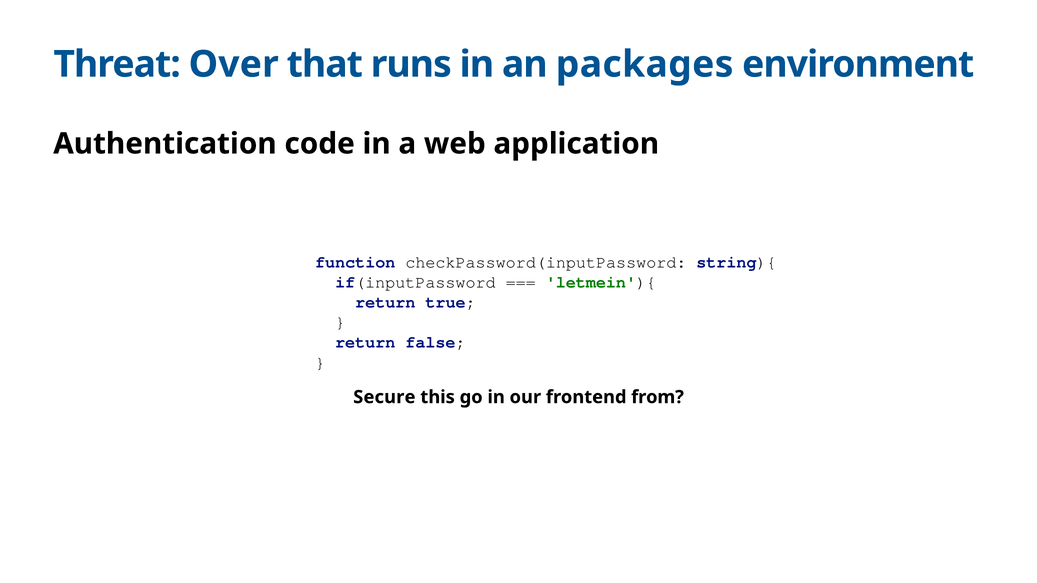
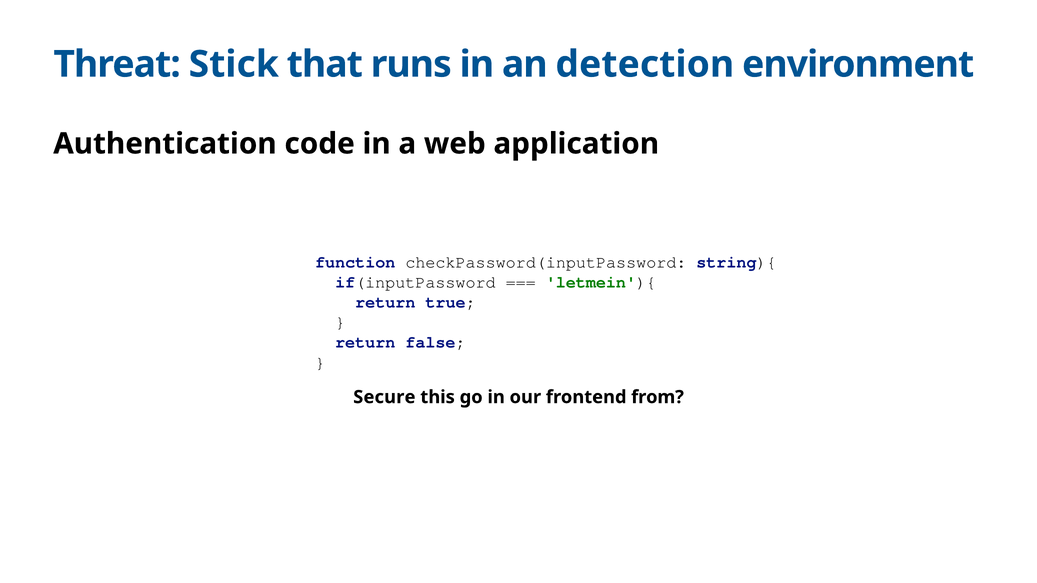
Over: Over -> Stick (234, 64)
packages: packages -> detection (645, 64)
